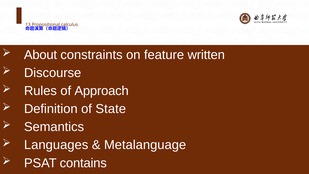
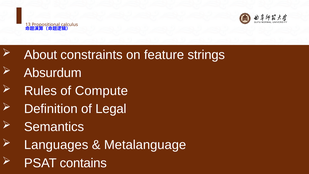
written: written -> strings (206, 55)
Discourse: Discourse -> Absurdum (53, 73)
Approach: Approach -> Compute (101, 91)
State: State -> Legal (111, 109)
